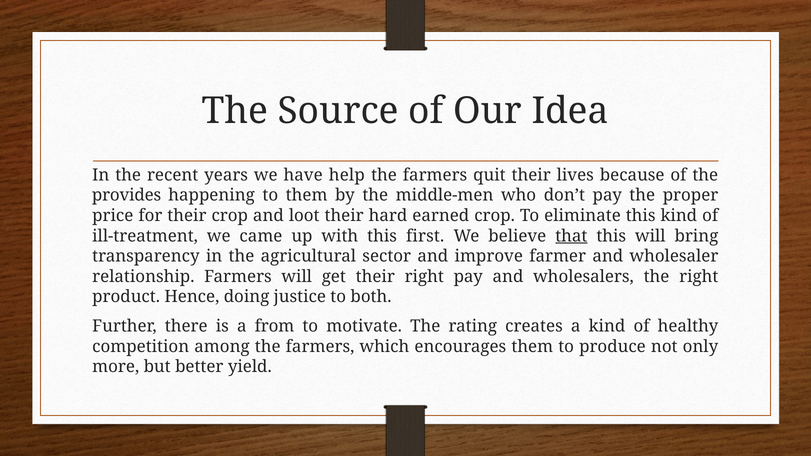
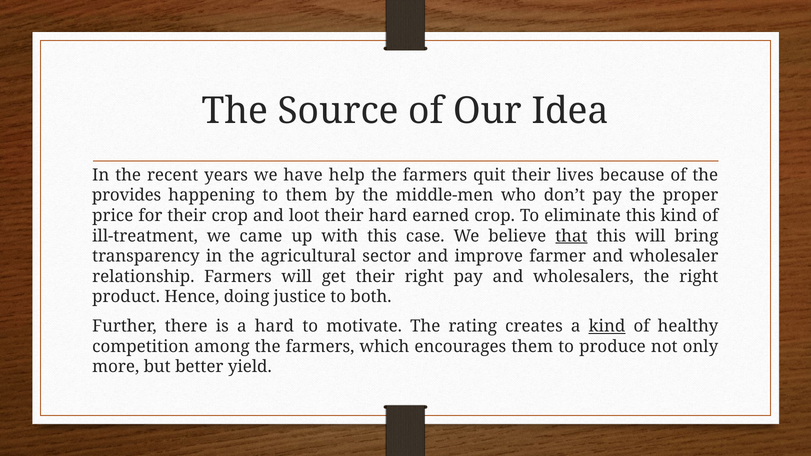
first: first -> case (425, 236)
a from: from -> hard (274, 326)
kind underline: none -> present (607, 326)
